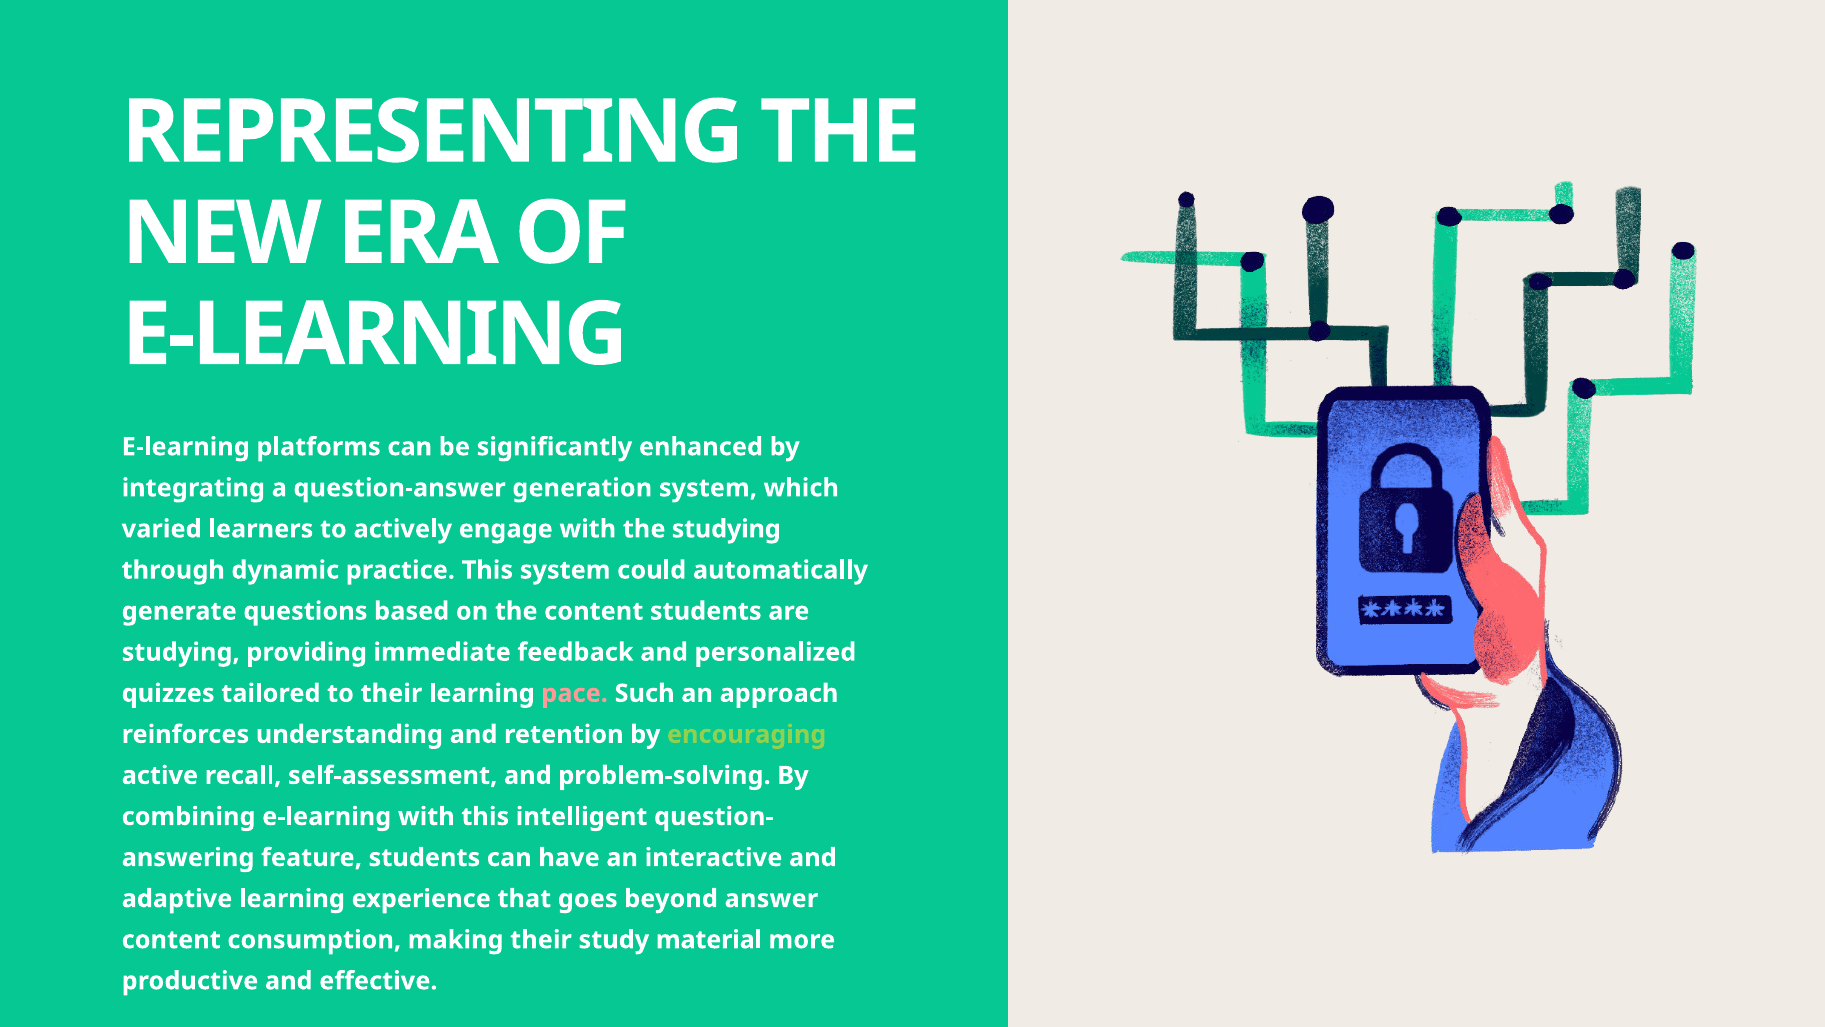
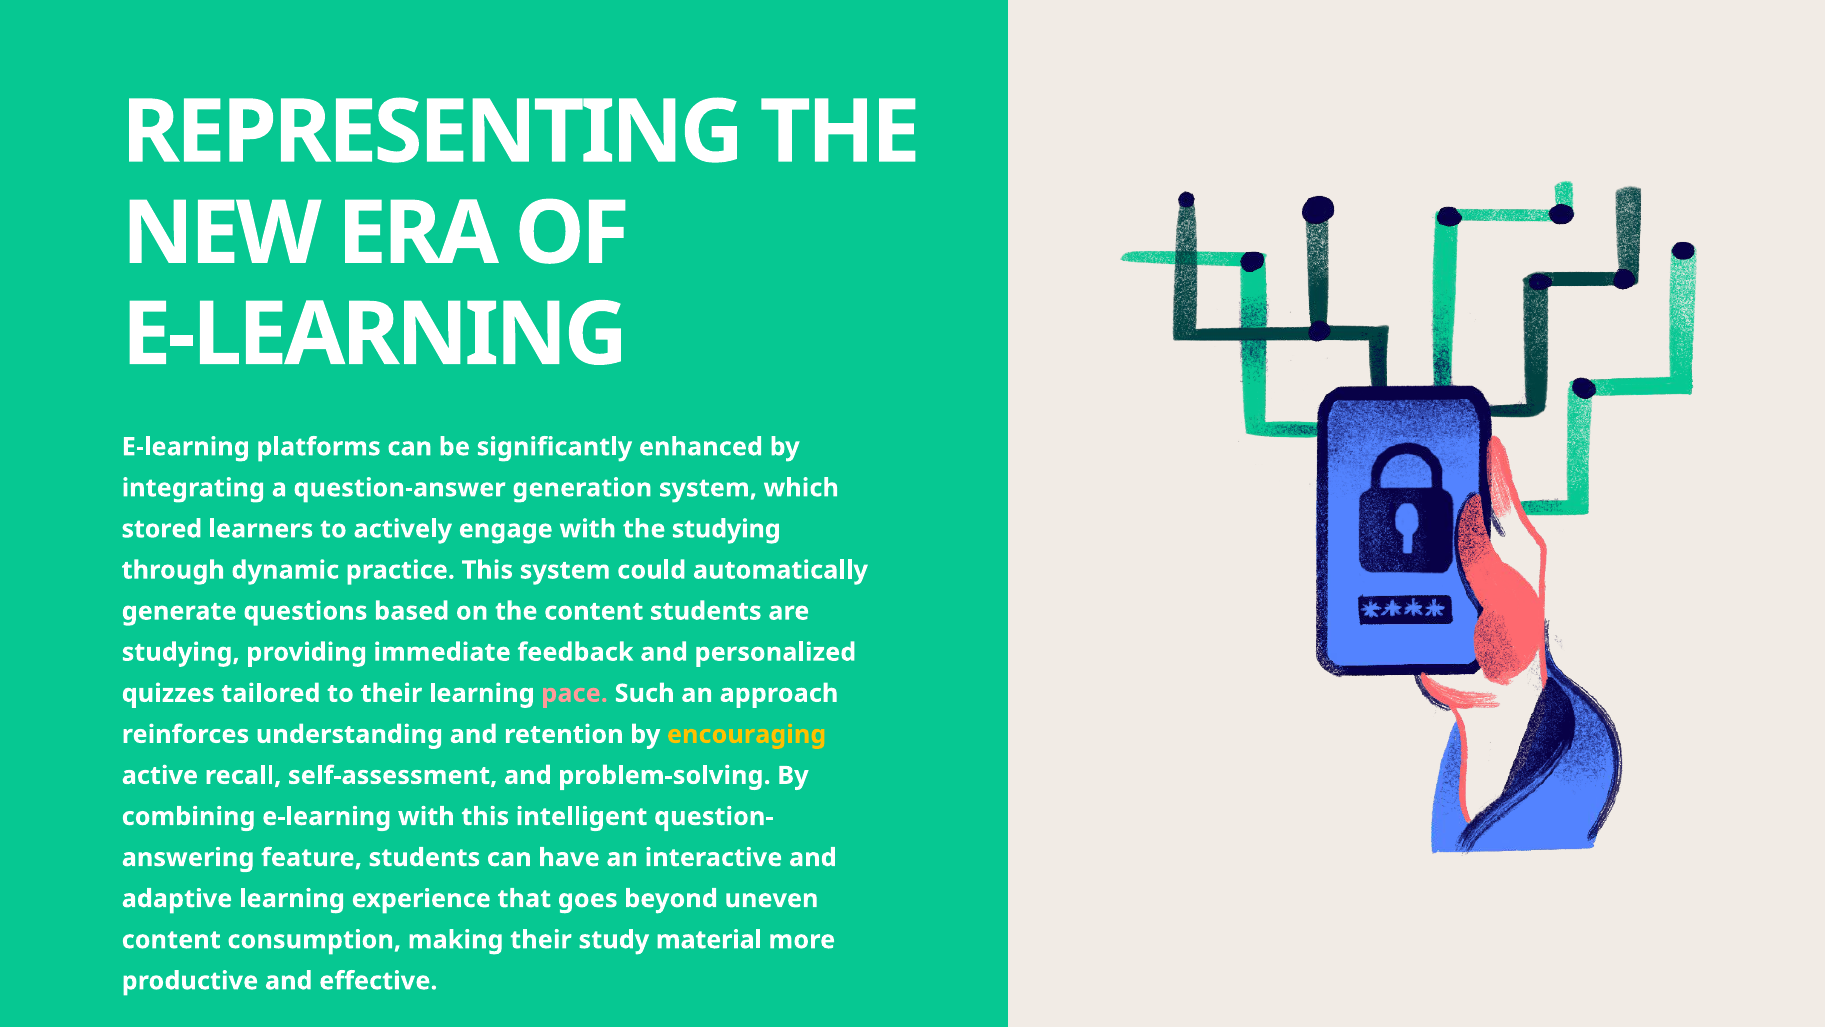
varied: varied -> stored (162, 529)
encouraging colour: light green -> yellow (747, 734)
answer: answer -> uneven (771, 898)
